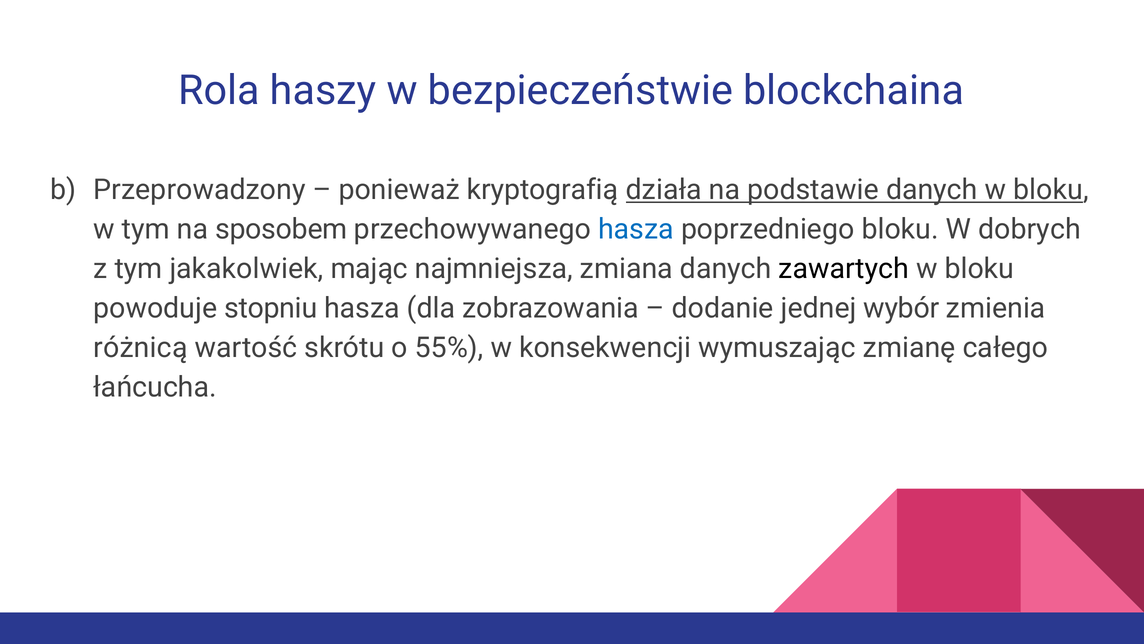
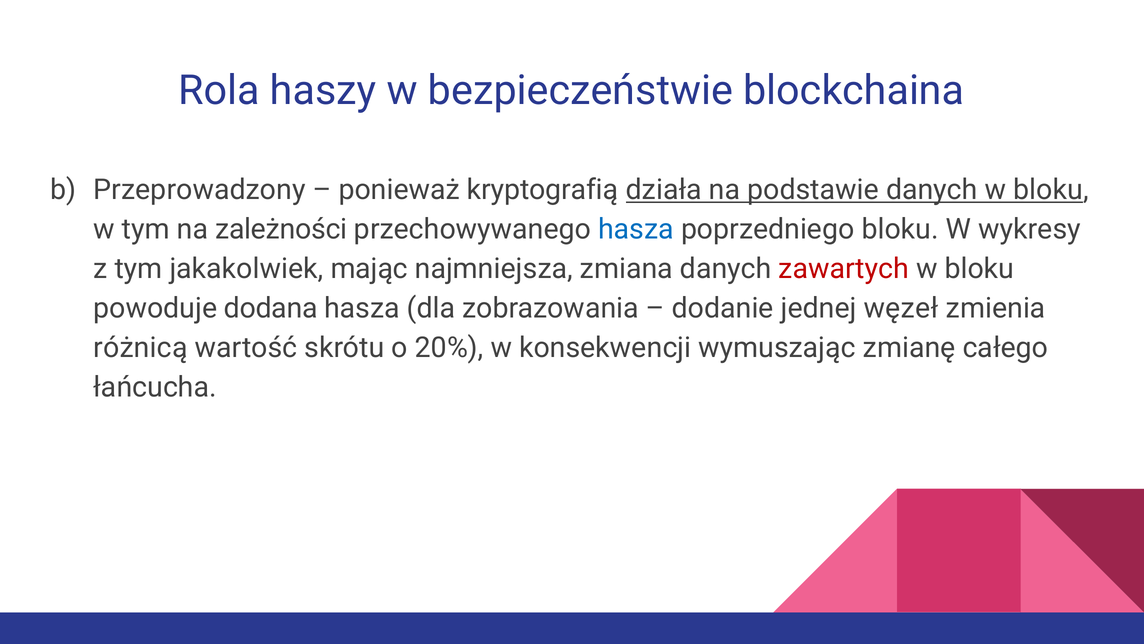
sposobem: sposobem -> zależności (281, 229)
dobrych: dobrych -> wykresy (1029, 229)
zawartych colour: black -> red (844, 269)
stopniu: stopniu -> dodana (271, 308)
wybór: wybór -> węzeł (901, 308)
55%: 55% -> 20% (449, 347)
